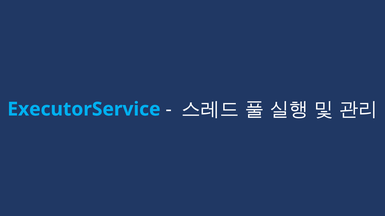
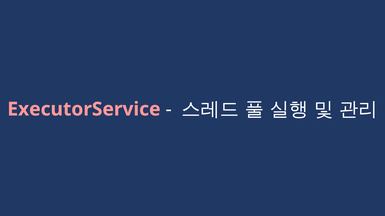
ExecutorService colour: light blue -> pink (84, 109)
